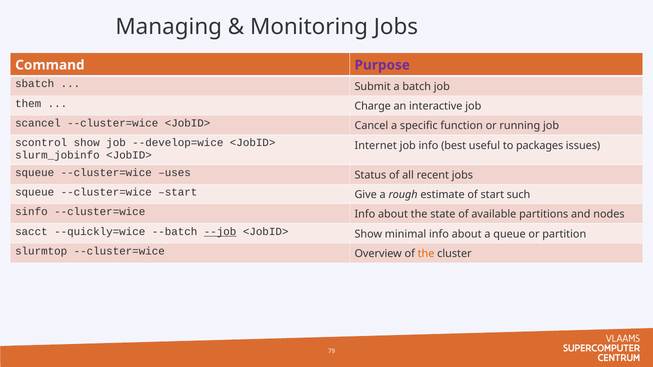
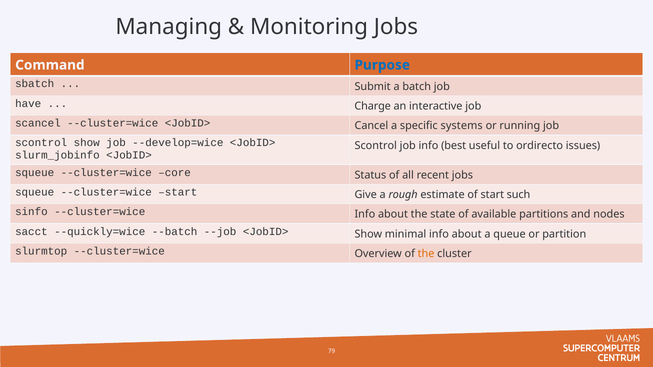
Purpose colour: purple -> blue (382, 65)
them: them -> have (28, 104)
function: function -> systems (462, 126)
Internet: Internet -> Scontrol (376, 146)
packages: packages -> ordirecto (540, 146)
uses: uses -> core (175, 173)
--job underline: present -> none (220, 232)
